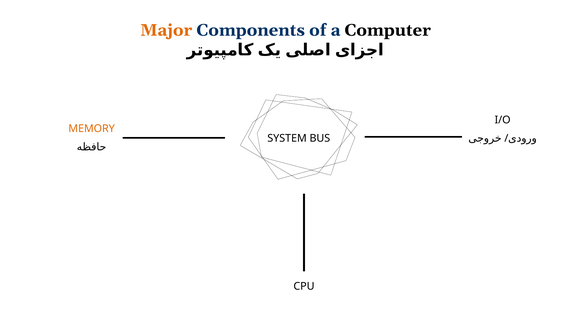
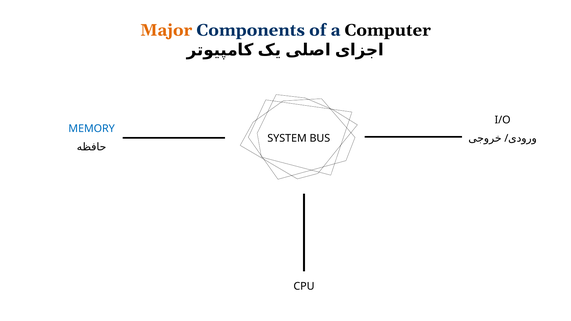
MEMORY colour: orange -> blue (92, 129)
